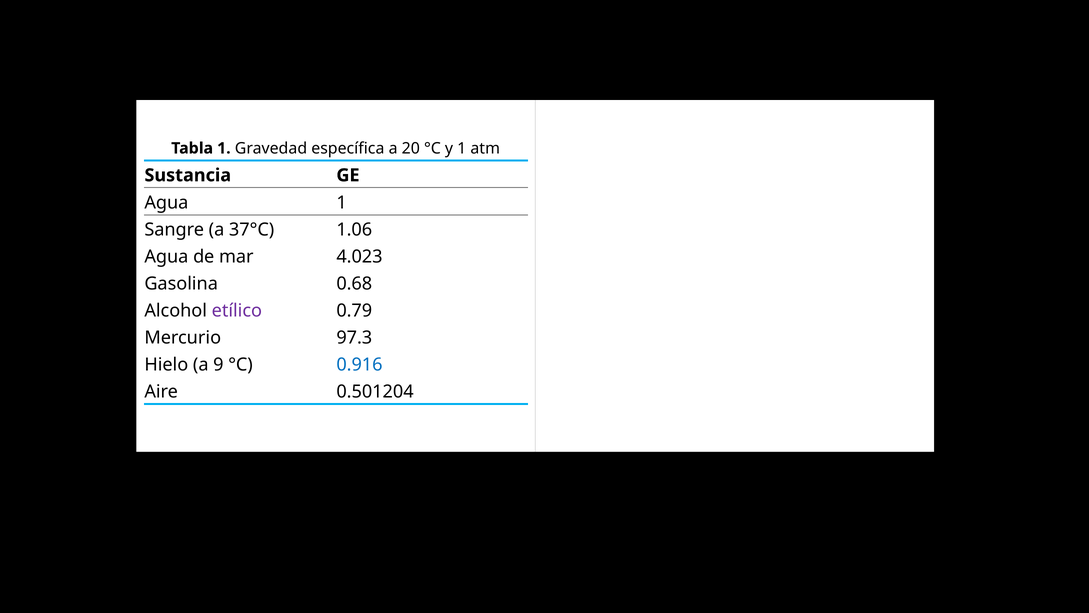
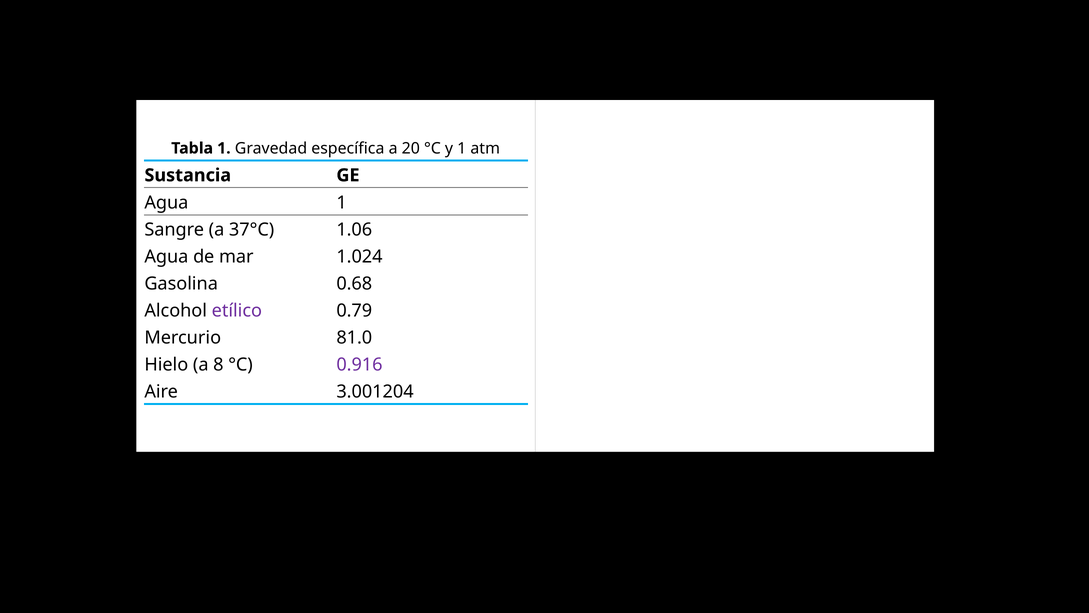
4.023: 4.023 -> 1.024 (359, 257)
97.3: 97.3 -> 81.0 (354, 338)
9: 9 -> 8 (218, 365)
0.916 colour: blue -> purple (359, 365)
0.501204: 0.501204 -> 3.001204 (375, 391)
